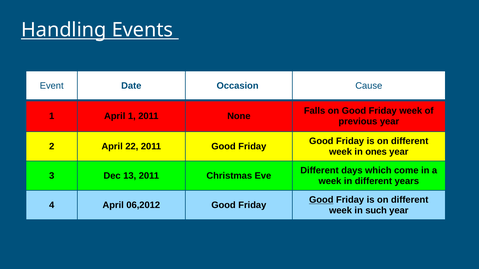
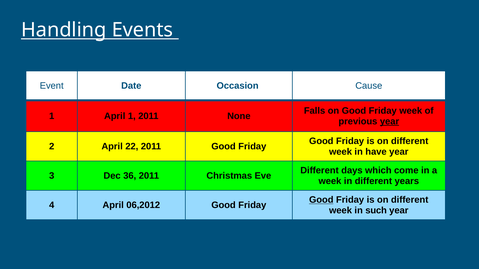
year underline: none -> present (390, 122)
ones: ones -> have (376, 152)
13: 13 -> 36 (130, 176)
